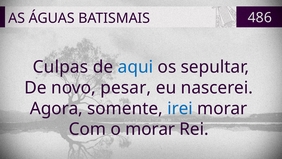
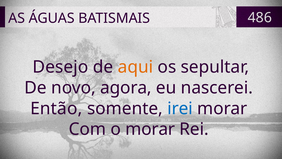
Culpas: Culpas -> Desejo (60, 67)
aqui colour: blue -> orange (135, 67)
pesar: pesar -> agora (126, 88)
Agora: Agora -> Então (56, 108)
